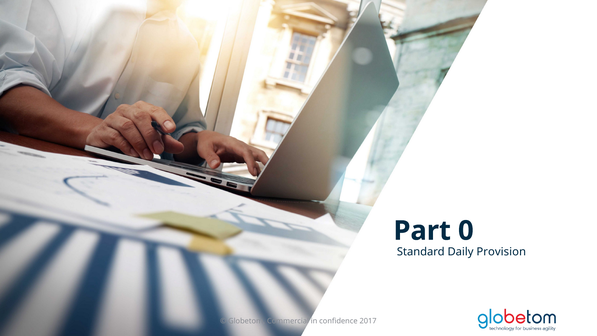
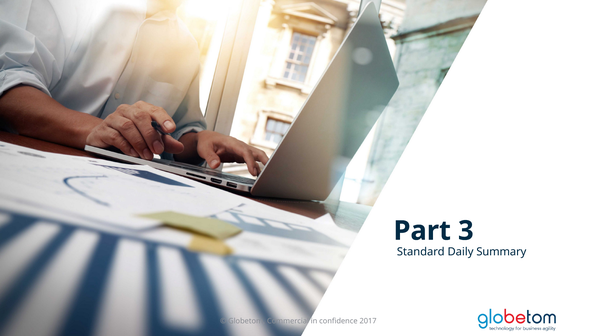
0: 0 -> 3 (466, 231)
Provision: Provision -> Summary (501, 252)
